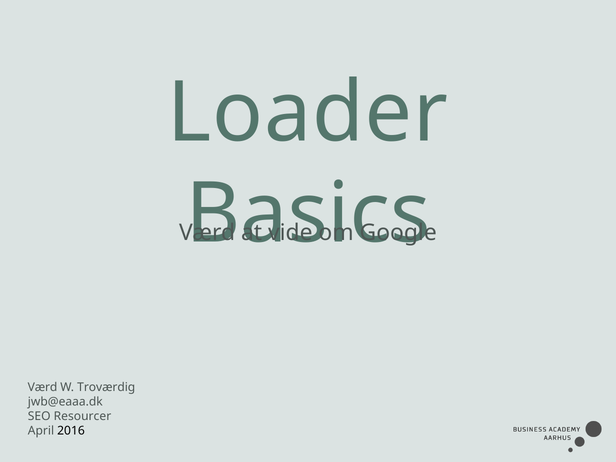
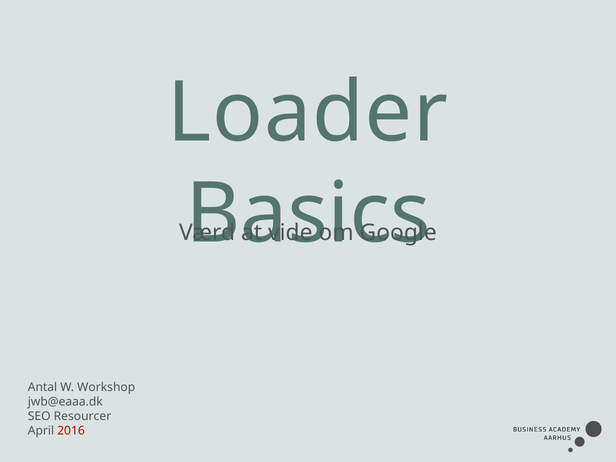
Værd: Værd -> Antal (42, 387)
Troværdig: Troværdig -> Workshop (106, 387)
2016 colour: black -> red (71, 431)
